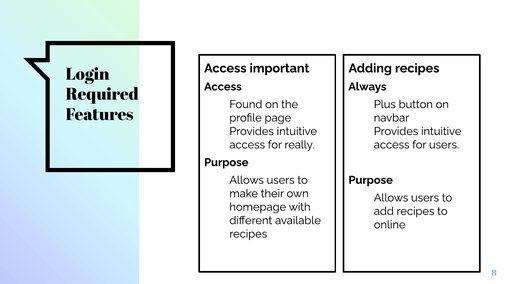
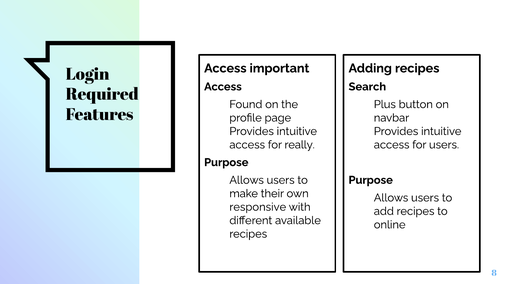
Always: Always -> Search (367, 87)
homepage: homepage -> responsive (258, 207)
